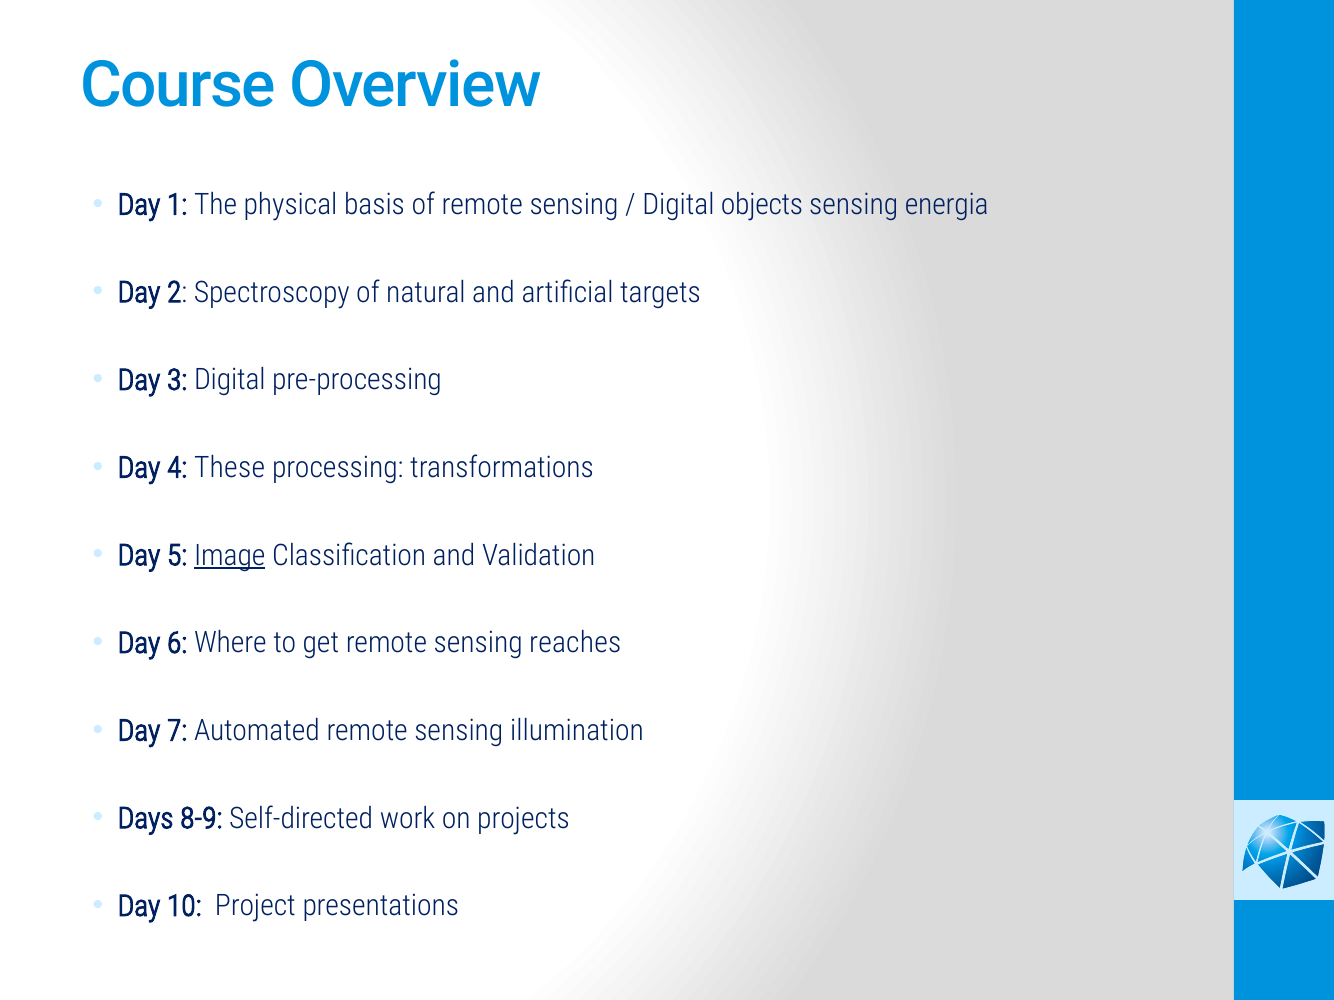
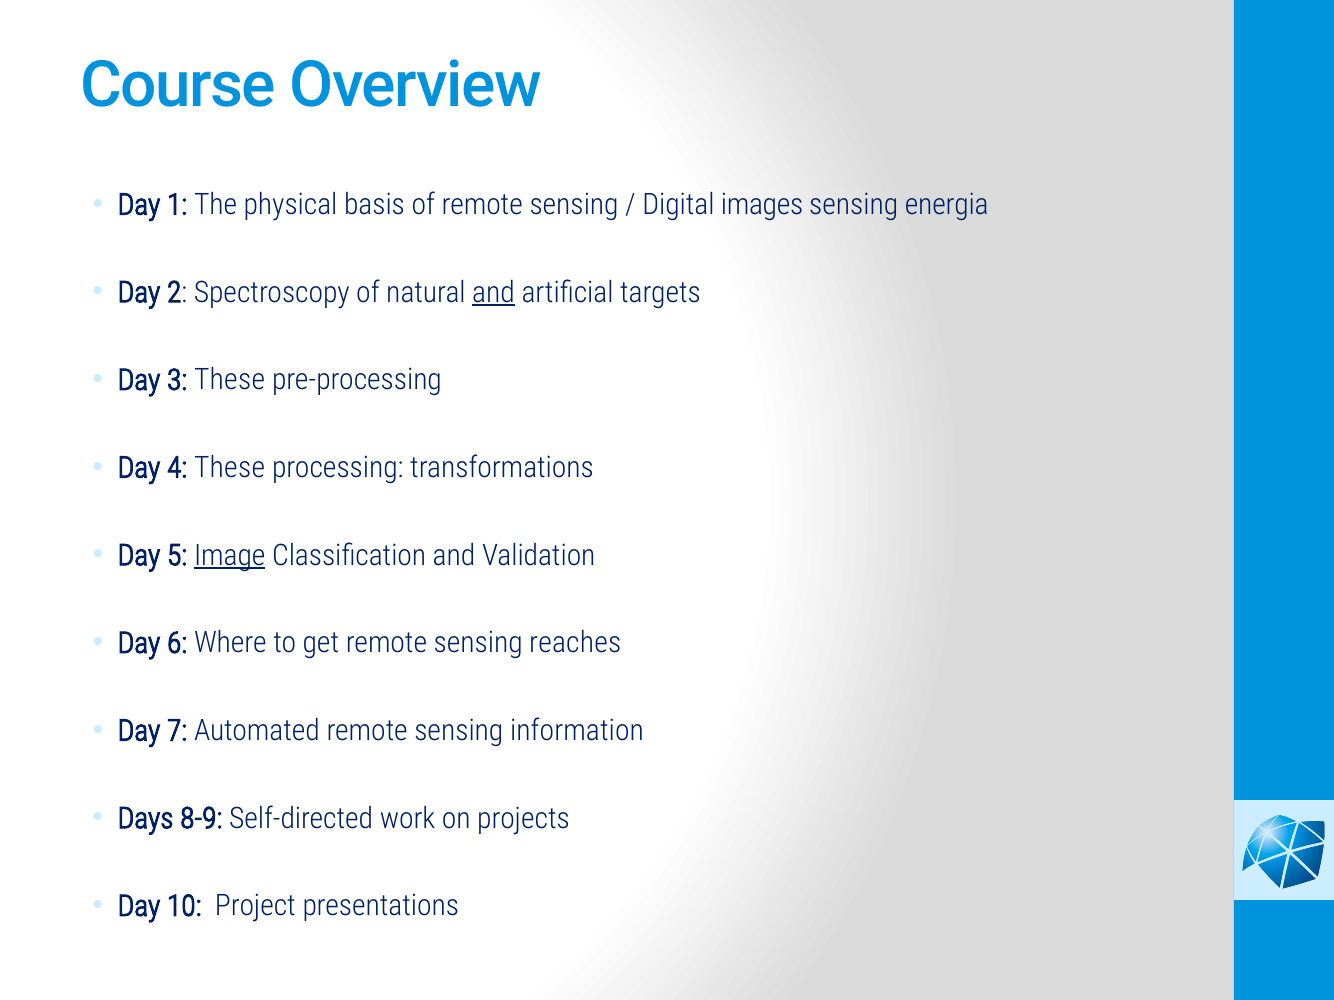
objects: objects -> images (762, 205)
and underline: none -> present (494, 293)
3 Digital: Digital -> These (230, 380)
illumination: illumination -> information (577, 731)
